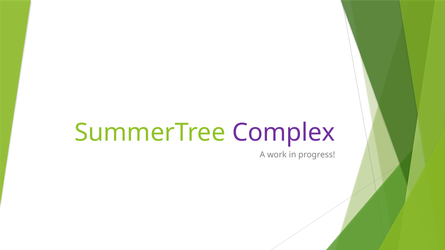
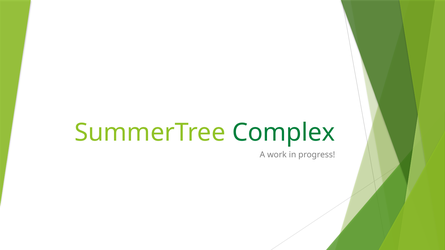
Complex colour: purple -> green (284, 133)
